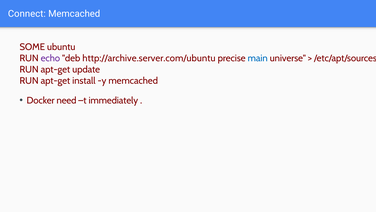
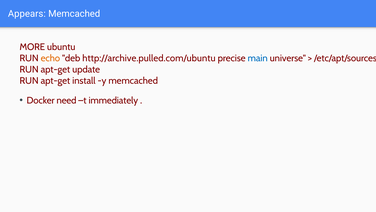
Connect: Connect -> Appears (27, 14)
SOME: SOME -> MORE (32, 47)
echo colour: purple -> orange (50, 58)
http://archive.server.com/ubuntu: http://archive.server.com/ubuntu -> http://archive.pulled.com/ubuntu (149, 58)
